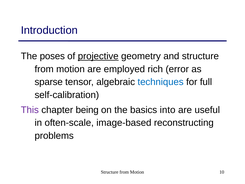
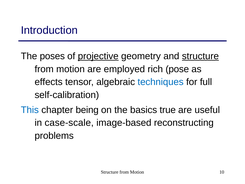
structure underline: none -> present (200, 56)
error: error -> pose (177, 69)
sparse: sparse -> effects (49, 82)
This colour: purple -> blue (30, 110)
into: into -> true (168, 110)
often-scale: often-scale -> case-scale (69, 123)
